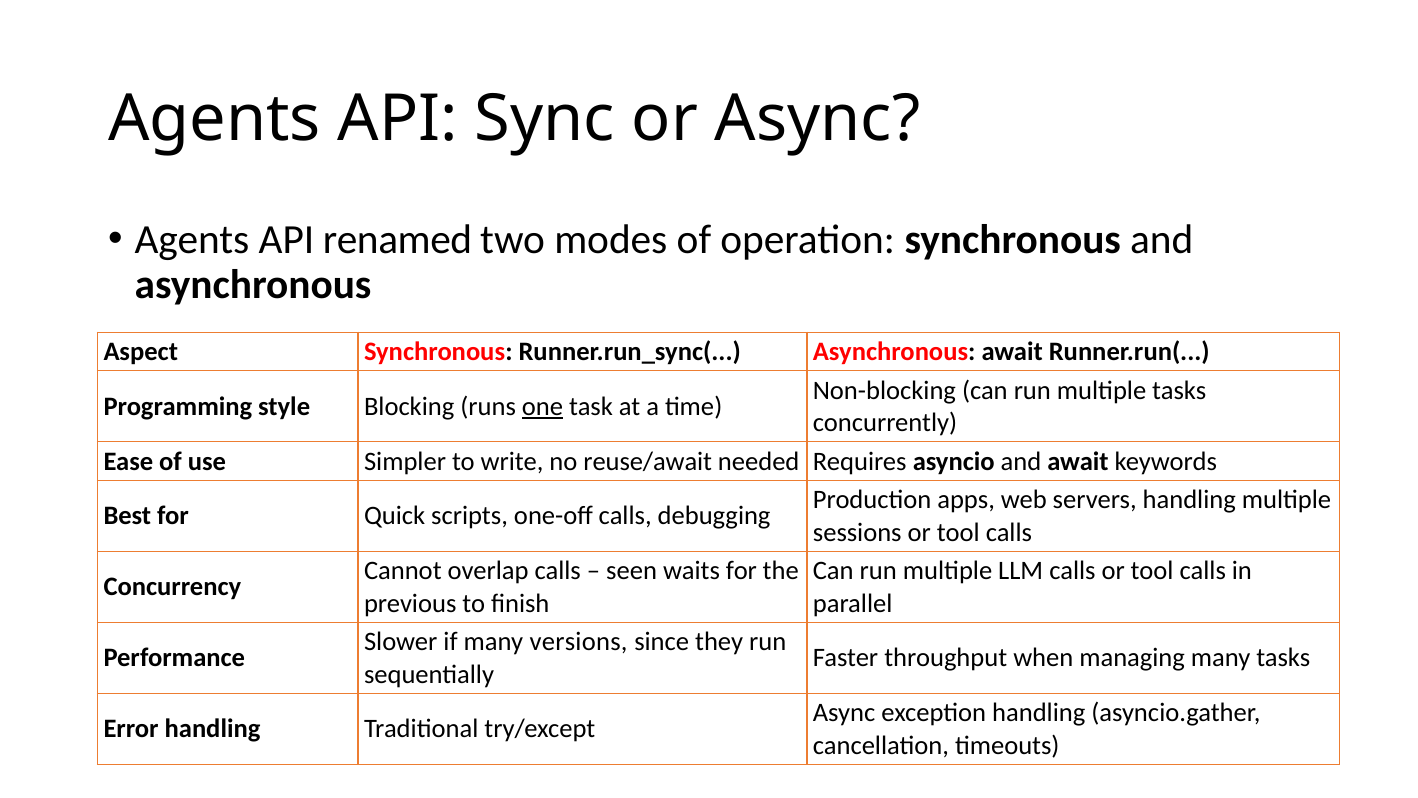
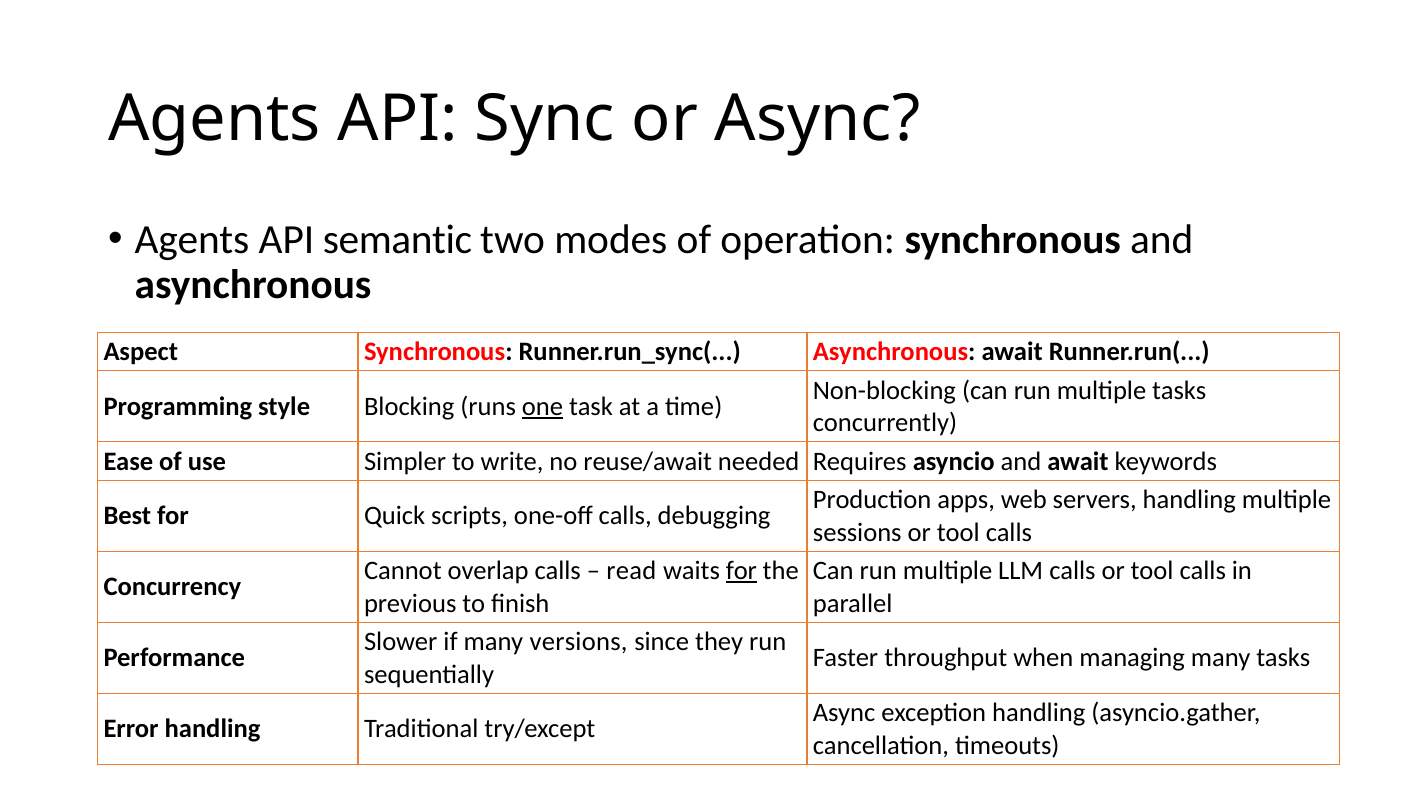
renamed: renamed -> semantic (397, 240)
seen: seen -> read (631, 571)
for underline: none -> present (741, 571)
